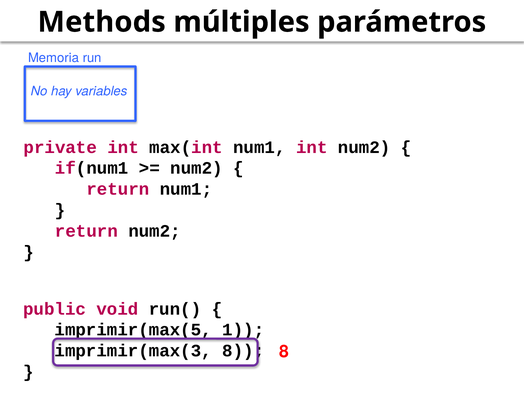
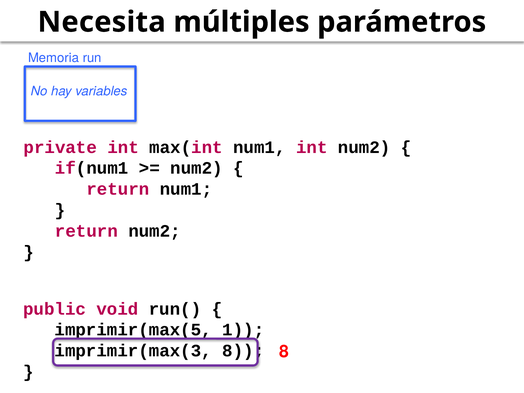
Methods: Methods -> Necesita (102, 22)
